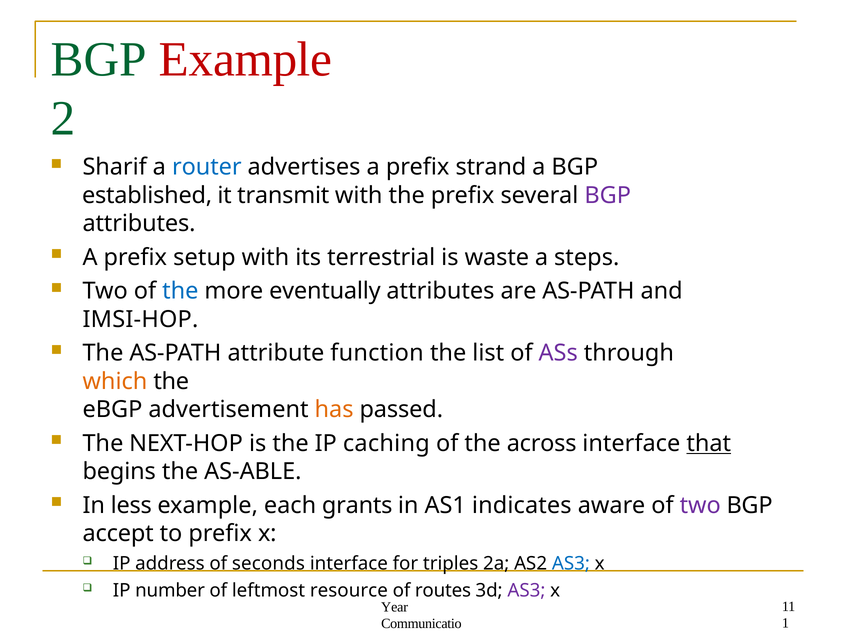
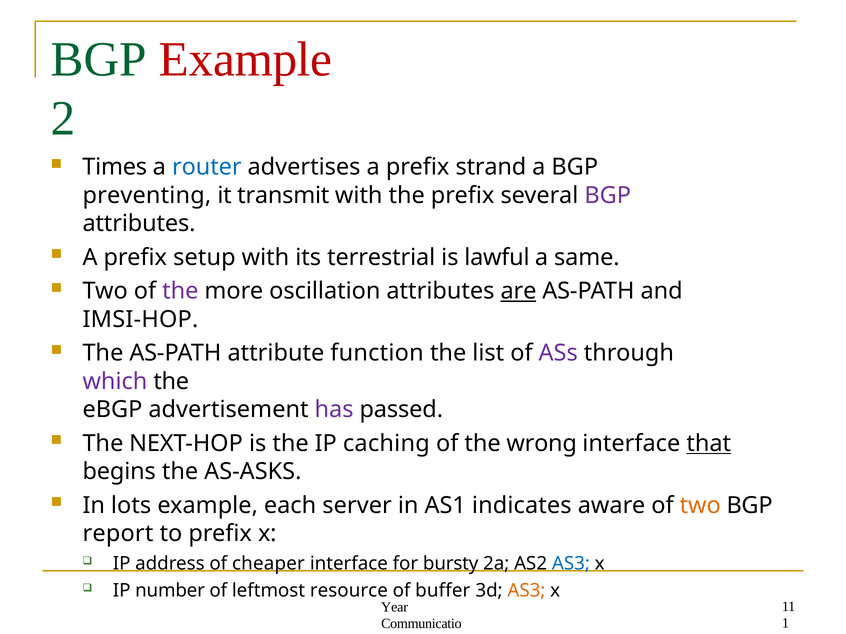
Sharif: Sharif -> Times (115, 167)
established: established -> preventing (147, 196)
waste: waste -> lawful (497, 258)
steps: steps -> same (587, 258)
the colour: blue -> purple (180, 291)
eventually: eventually -> oscillation (325, 291)
are underline: none -> present (518, 291)
which colour: orange -> purple (115, 382)
has colour: orange -> purple (334, 410)
across: across -> wrong (542, 444)
AS-ABLE: AS-ABLE -> AS-ASKS (253, 472)
less: less -> lots (131, 506)
grants: grants -> server (357, 506)
two colour: purple -> orange (700, 506)
accept: accept -> report (118, 534)
seconds: seconds -> cheaper (268, 564)
triples: triples -> bursty (451, 564)
routes: routes -> buffer (443, 591)
AS3 colour: purple -> orange (526, 591)
